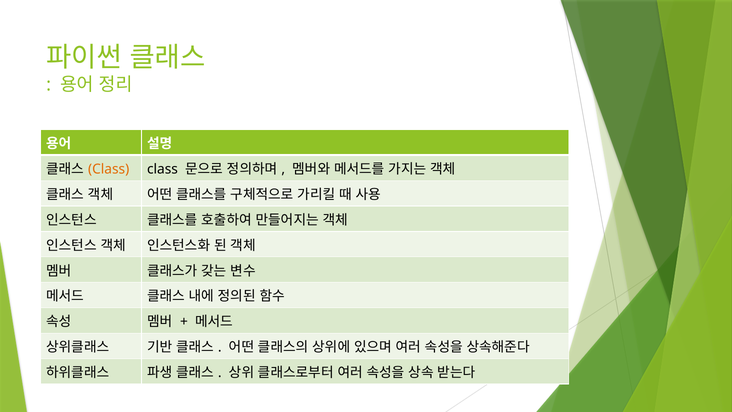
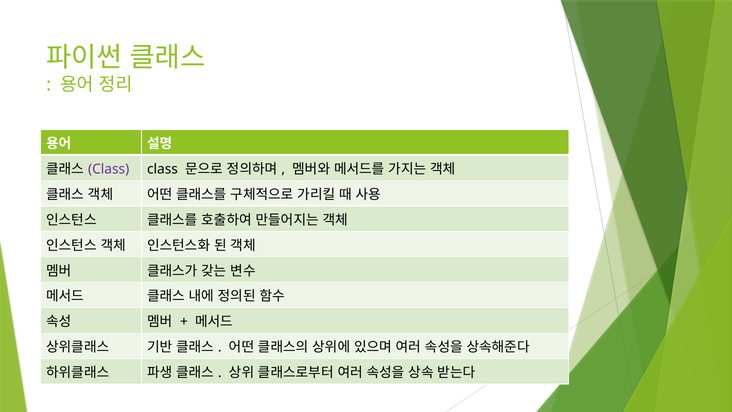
Class colour: orange -> purple (109, 169)
